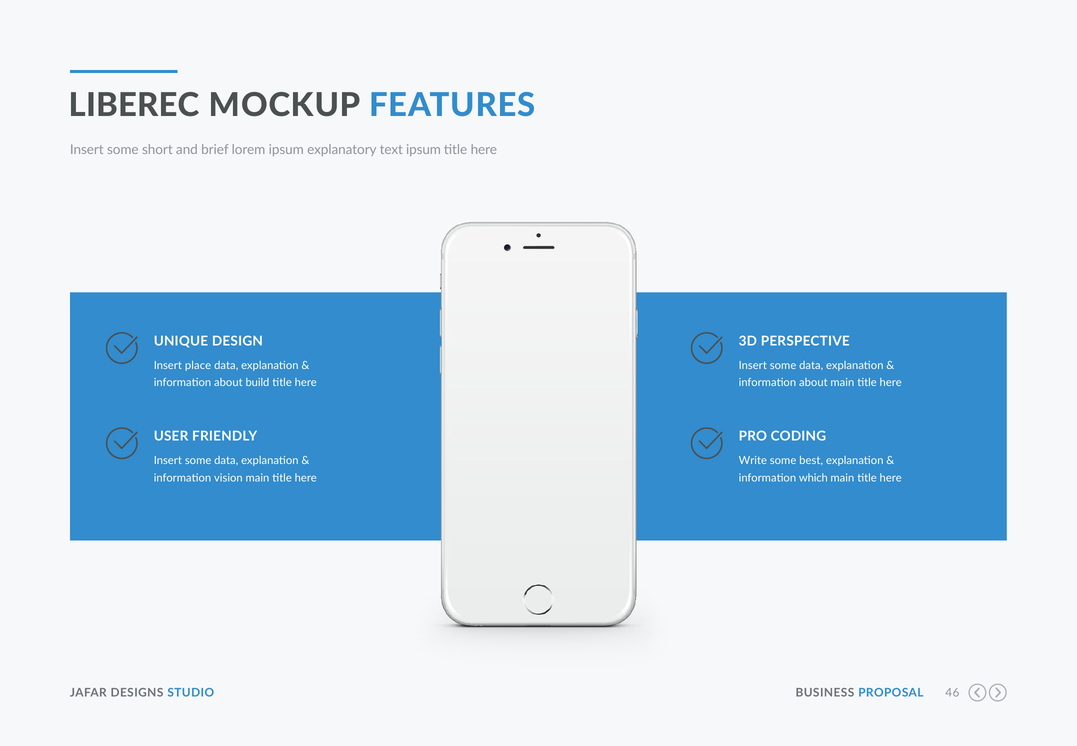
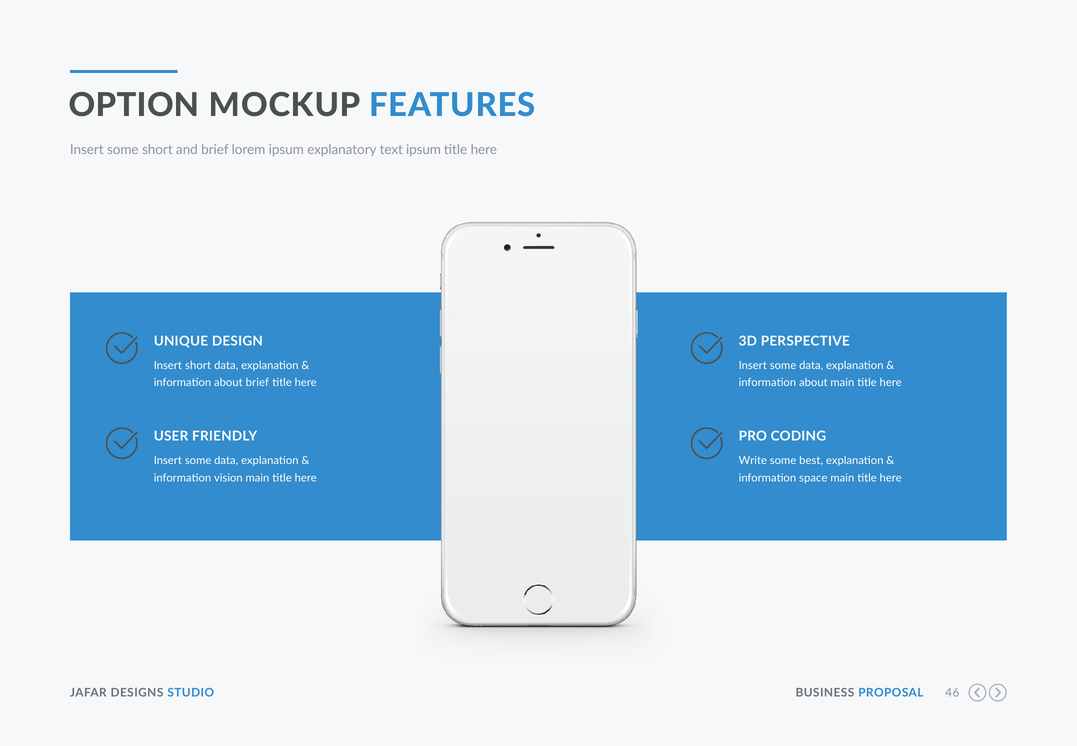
LIBEREC: LIBEREC -> OPTION (134, 106)
Insert place: place -> short (198, 365)
about build: build -> brief (257, 383)
which: which -> space (813, 478)
